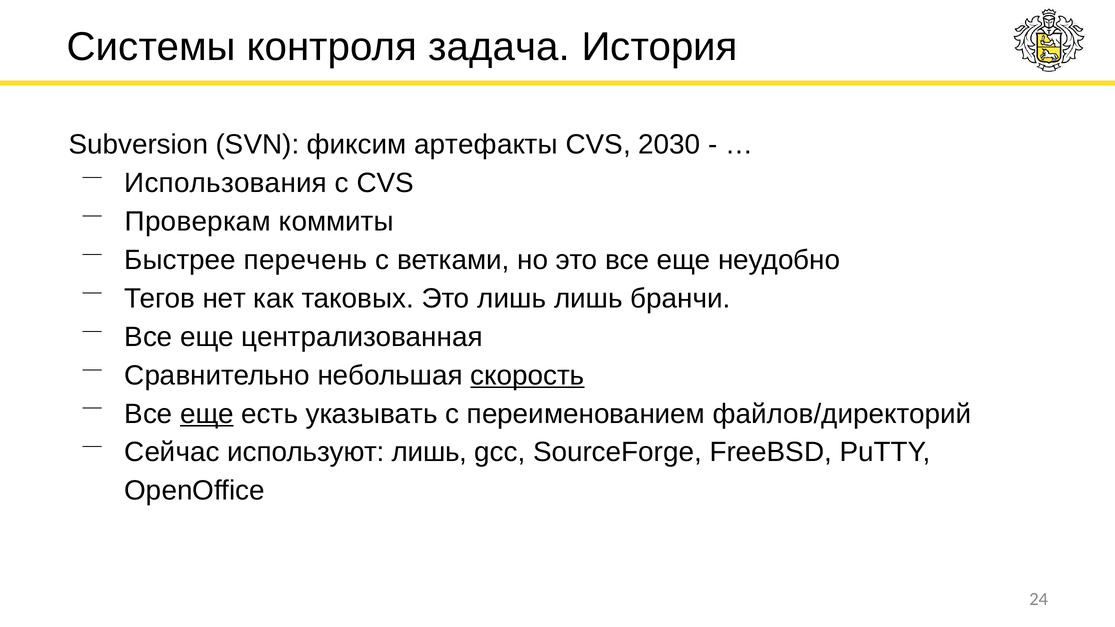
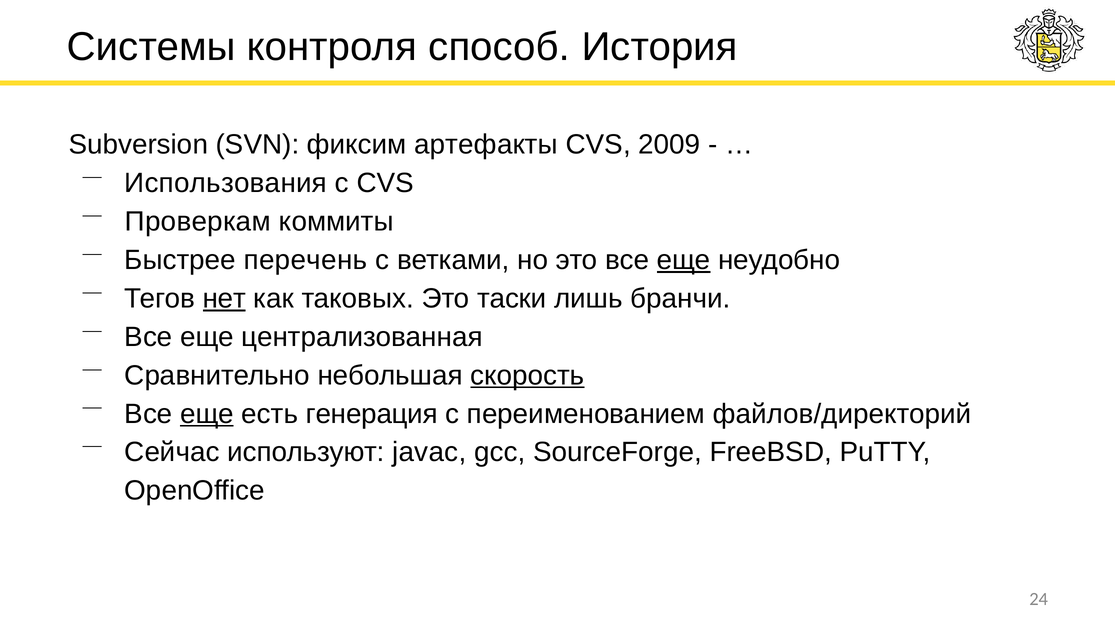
задача: задача -> способ (499, 47)
2030: 2030 -> 2009 (669, 145)
еще underline: none -> present (684, 260)
нет underline: none -> present (224, 299)
Это лишь: лишь -> таски (512, 299)
указывать: указывать -> генерация (372, 414)
используют лишь: лишь -> javac (429, 452)
